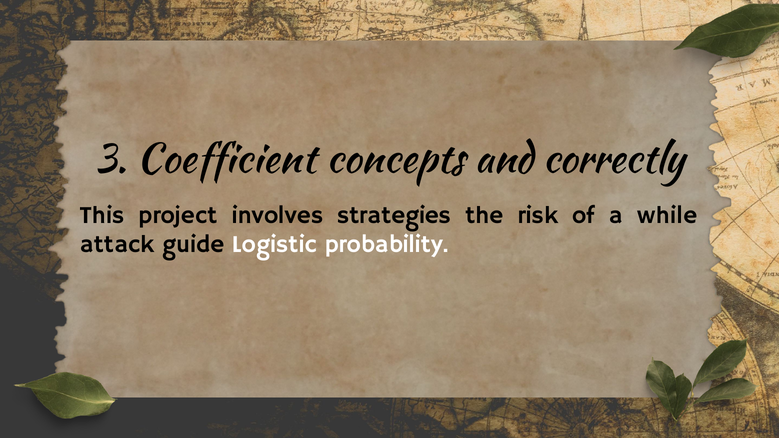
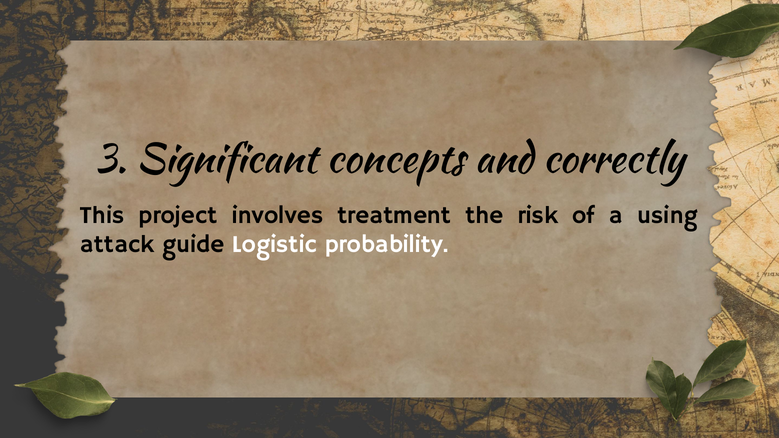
Coefficient: Coefficient -> Significant (227, 159)
strategies: strategies -> treatment (394, 215)
while: while -> using (667, 215)
